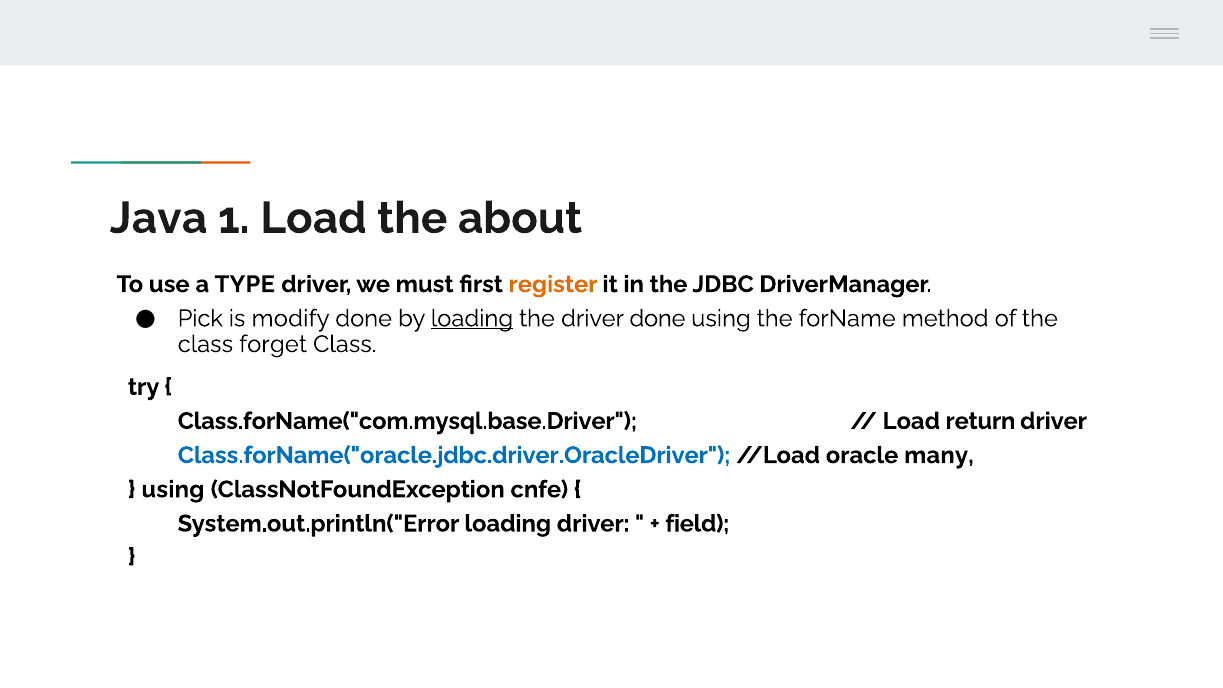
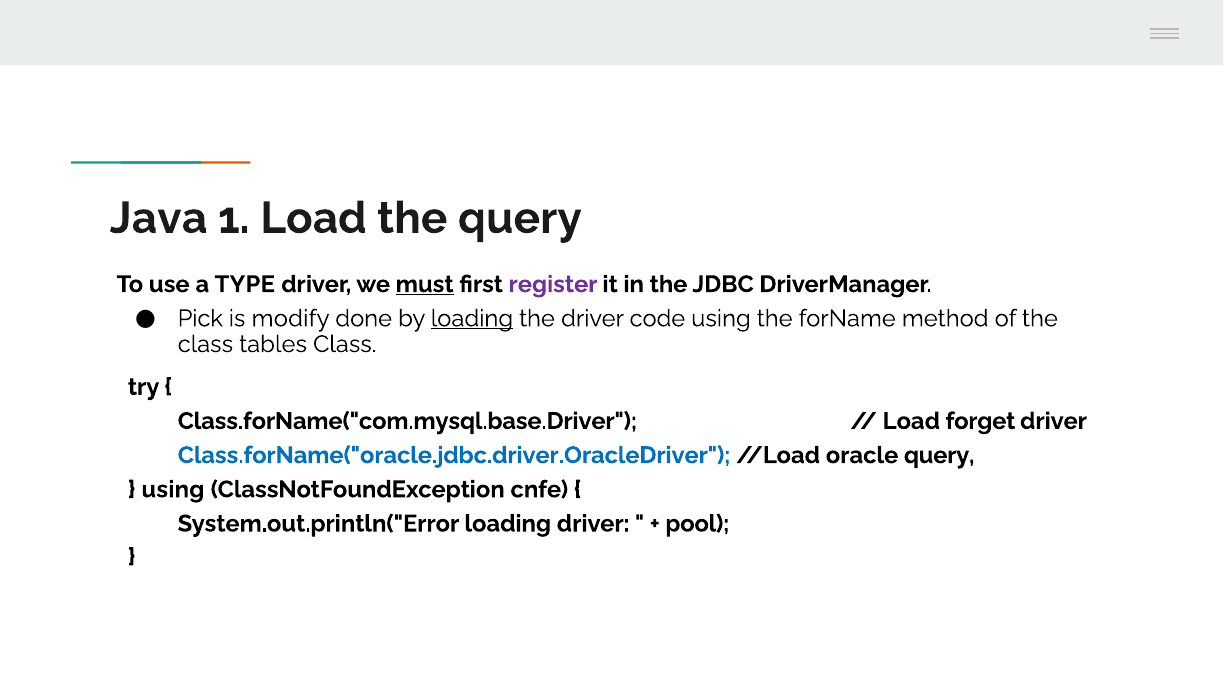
the about: about -> query (520, 218)
must underline: none -> present (425, 284)
register colour: orange -> purple (553, 284)
driver done: done -> code (657, 318)
forget: forget -> tables (273, 344)
return: return -> forget (980, 421)
oracle many: many -> query (939, 455)
field: field -> pool (697, 524)
